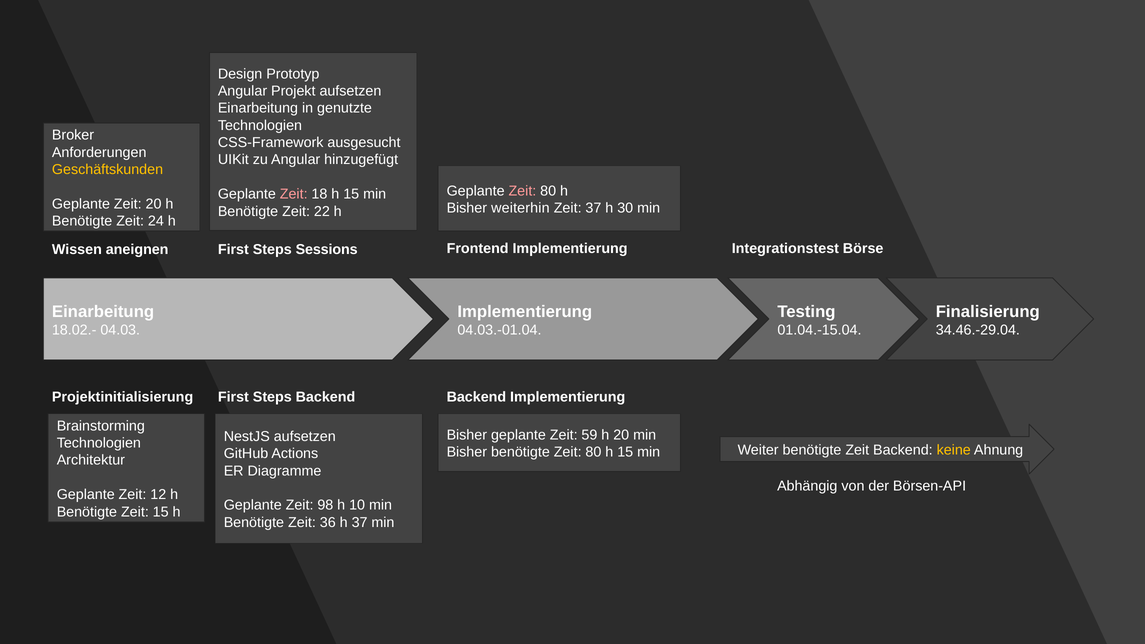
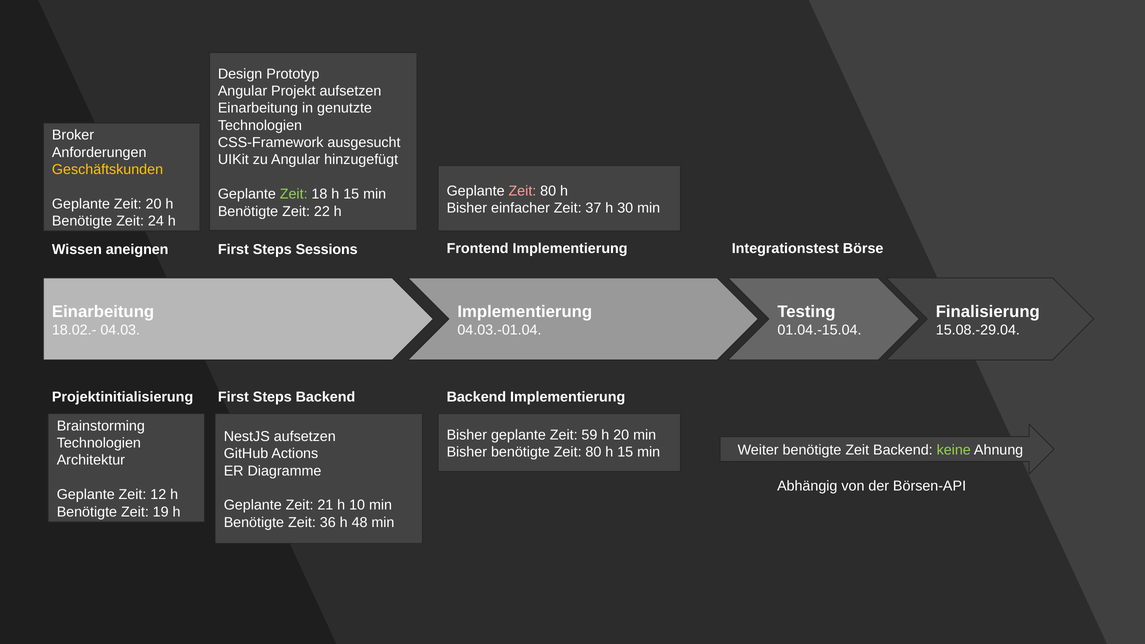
Zeit colour: pink -> light green (294, 194)
weiterhin: weiterhin -> einfacher (520, 208)
34.46.-29.04: 34.46.-29.04 -> 15.08.-29.04 (978, 330)
keine colour: yellow -> light green (954, 450)
98: 98 -> 21 (325, 505)
Zeit 15: 15 -> 19 (161, 512)
h 37: 37 -> 48 (360, 522)
